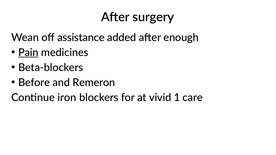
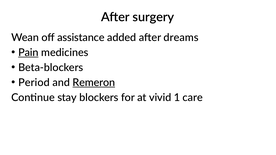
enough: enough -> dreams (181, 38)
Before: Before -> Period (34, 83)
Remeron underline: none -> present (94, 83)
iron: iron -> stay (67, 98)
